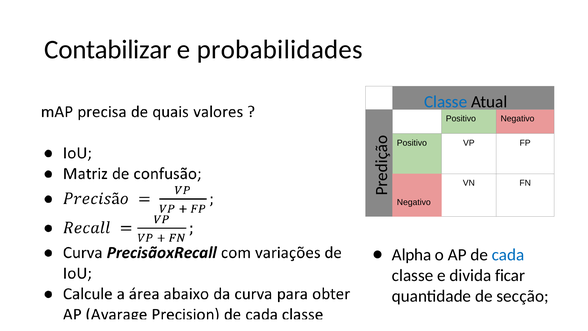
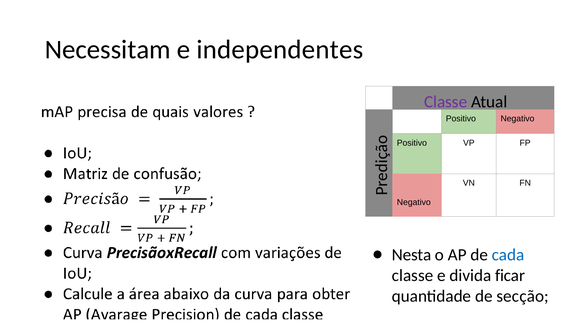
Contabilizar: Contabilizar -> Necessitam (108, 49)
probabilidades: probabilidades -> independentes (280, 49)
Classe colour: blue -> purple (446, 102)
Alpha: Alpha -> Nesta (412, 255)
